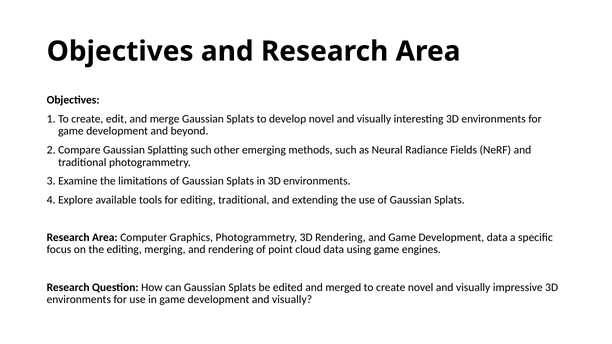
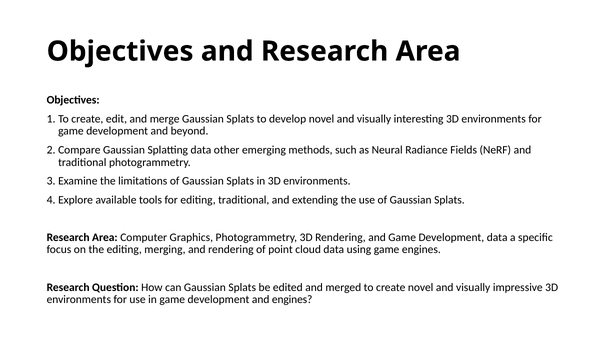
Splatting such: such -> data (201, 150)
development and visually: visually -> engines (292, 300)
